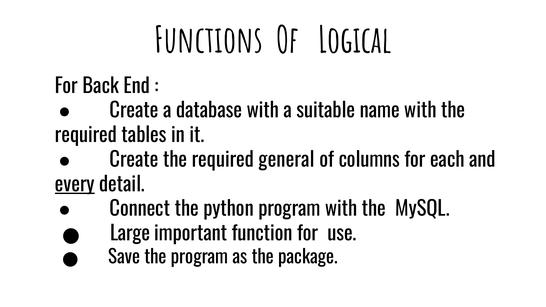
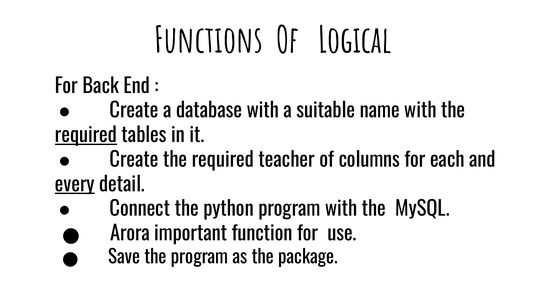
required underline: none -> present (86, 136)
general: general -> teacher (287, 160)
Large: Large -> Arora (130, 234)
